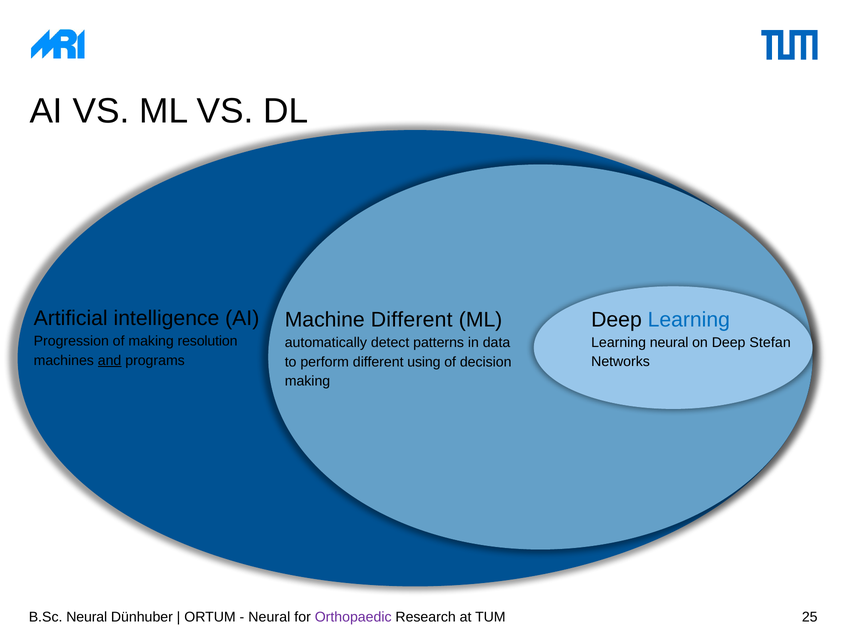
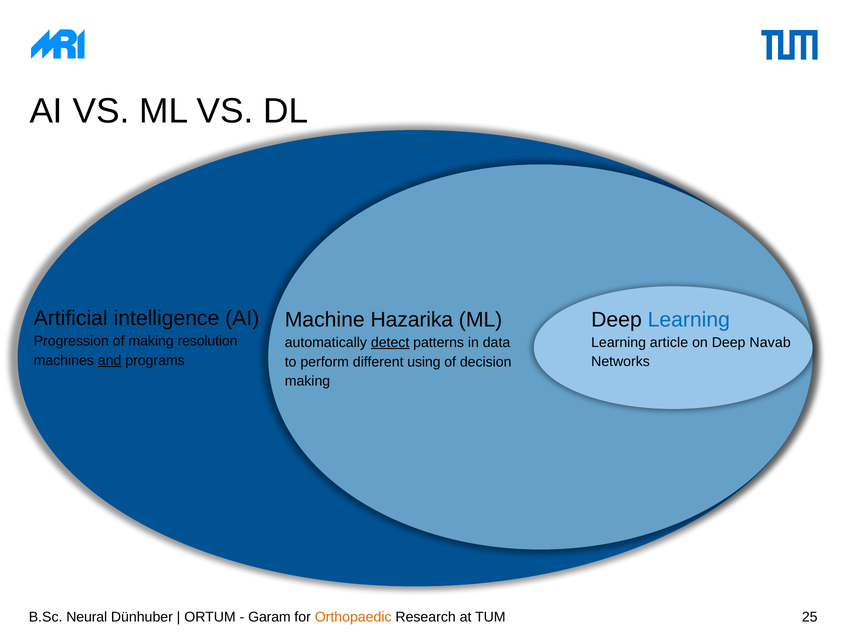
Machine Different: Different -> Hazarika (412, 320)
detect underline: none -> present (390, 343)
Learning neural: neural -> article (669, 343)
Stefan: Stefan -> Navab (770, 343)
Neural: Neural -> Garam (269, 617)
Orthopaedic colour: purple -> orange (353, 617)
